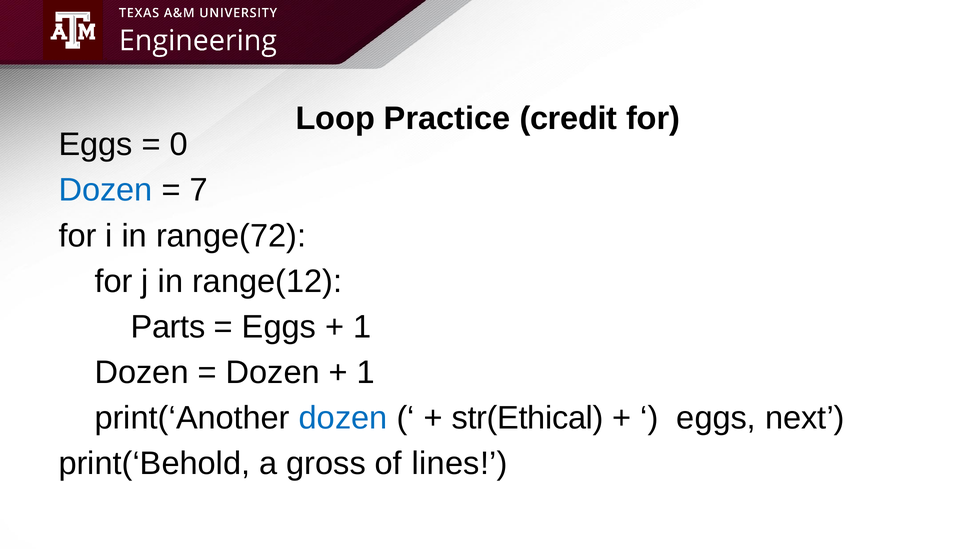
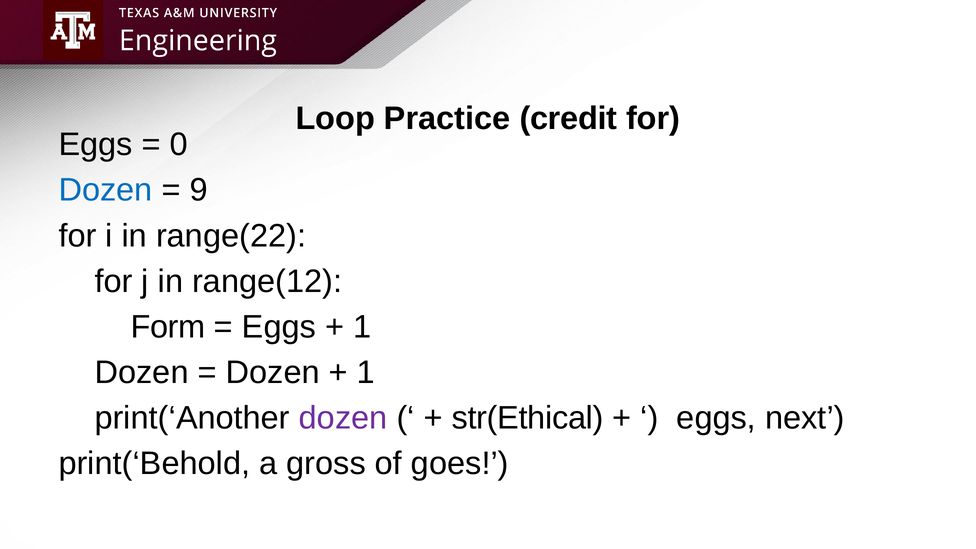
7: 7 -> 9 (199, 190)
range(72: range(72 -> range(22 (231, 236)
Parts: Parts -> Form (168, 327)
dozen colour: blue -> purple (343, 418)
lines: lines -> goes (460, 463)
